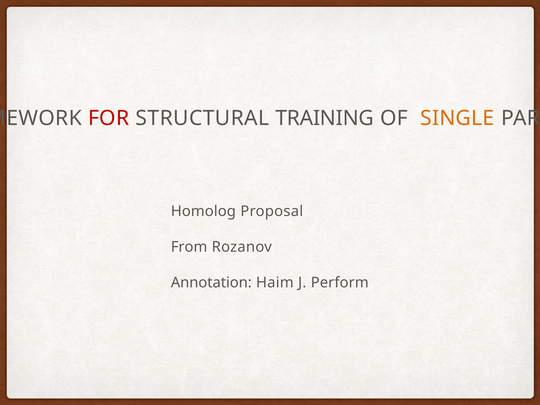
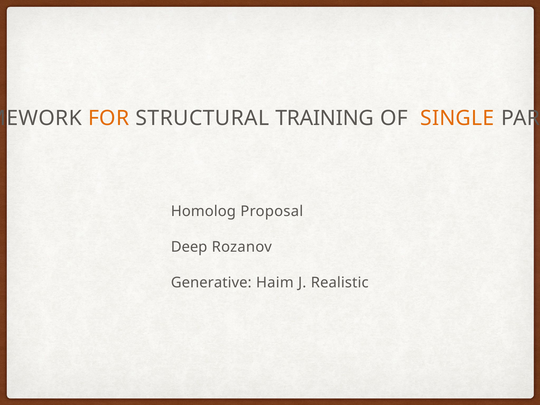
FOR colour: red -> orange (109, 118)
From: From -> Deep (189, 247)
Annotation: Annotation -> Generative (211, 283)
Perform: Perform -> Realistic (340, 283)
